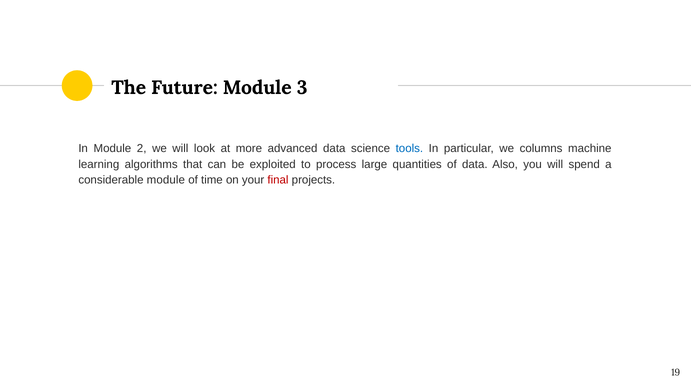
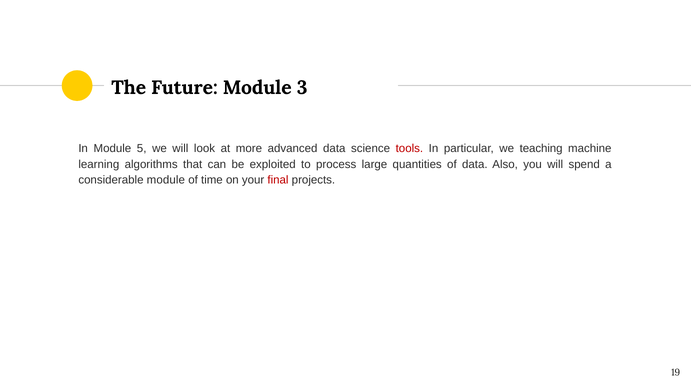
2: 2 -> 5 (142, 148)
tools colour: blue -> red (409, 148)
columns: columns -> teaching (541, 148)
